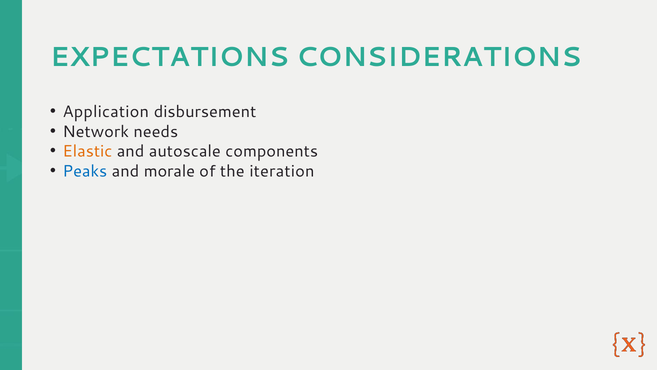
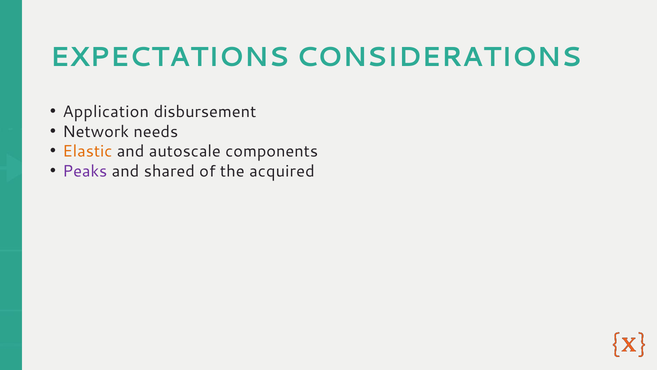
Peaks colour: blue -> purple (85, 171)
morale: morale -> shared (169, 171)
iteration: iteration -> acquired (282, 171)
